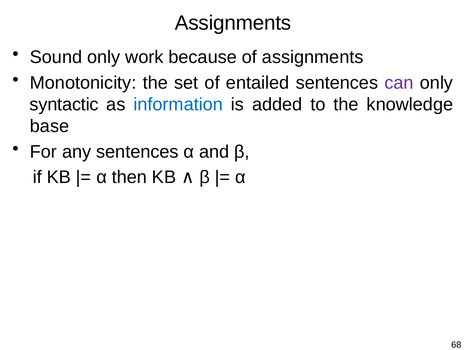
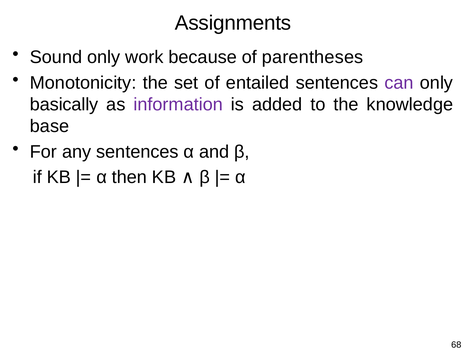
of assignments: assignments -> parentheses (313, 57)
syntactic: syntactic -> basically (64, 104)
information colour: blue -> purple (178, 104)
